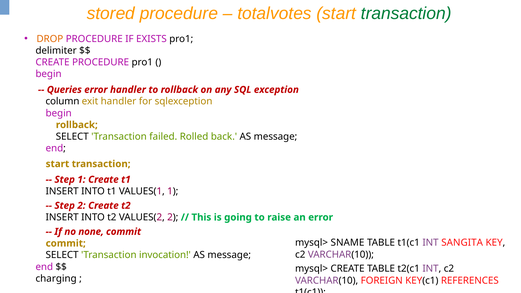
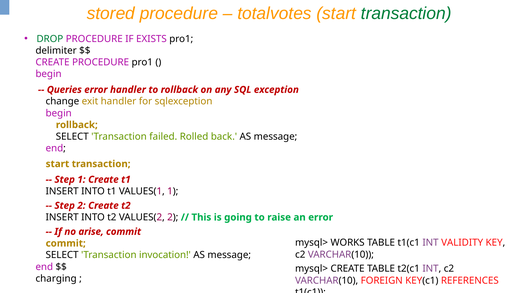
DROP colour: orange -> green (50, 39)
column: column -> change (62, 101)
none: none -> arise (91, 232)
SNAME: SNAME -> WORKS (348, 243)
SANGITA: SANGITA -> VALIDITY (462, 243)
